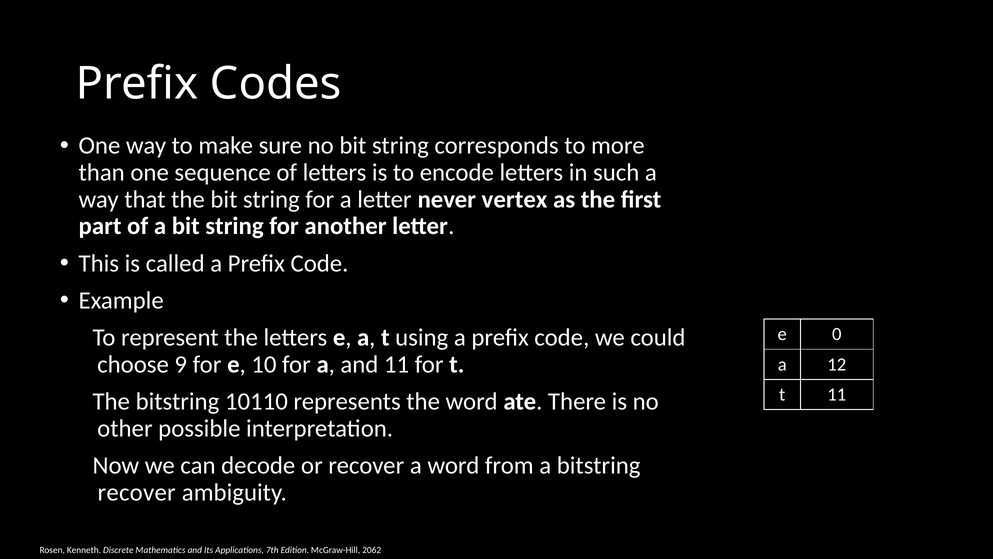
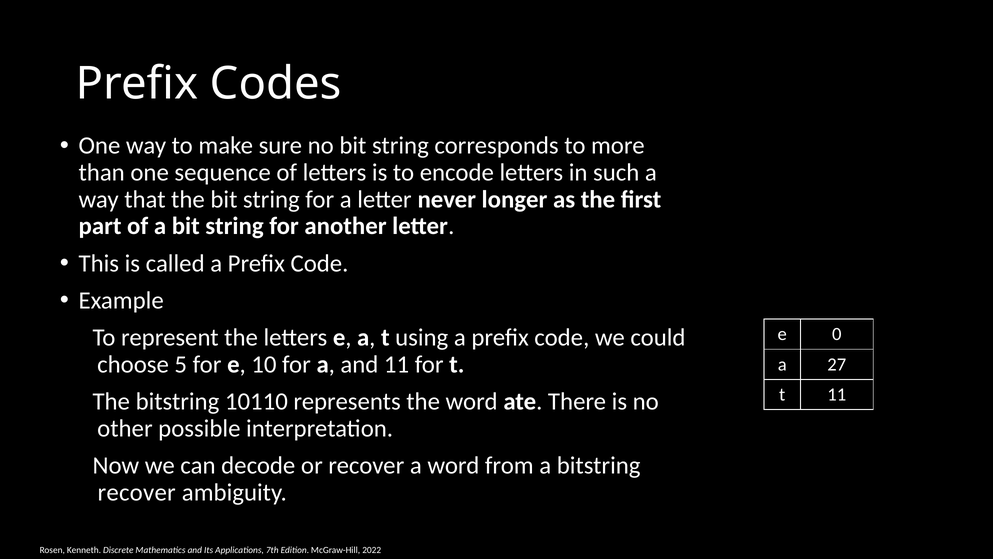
vertex: vertex -> longer (515, 199)
9: 9 -> 5 (181, 364)
12: 12 -> 27 (837, 364)
2062: 2062 -> 2022 (372, 550)
